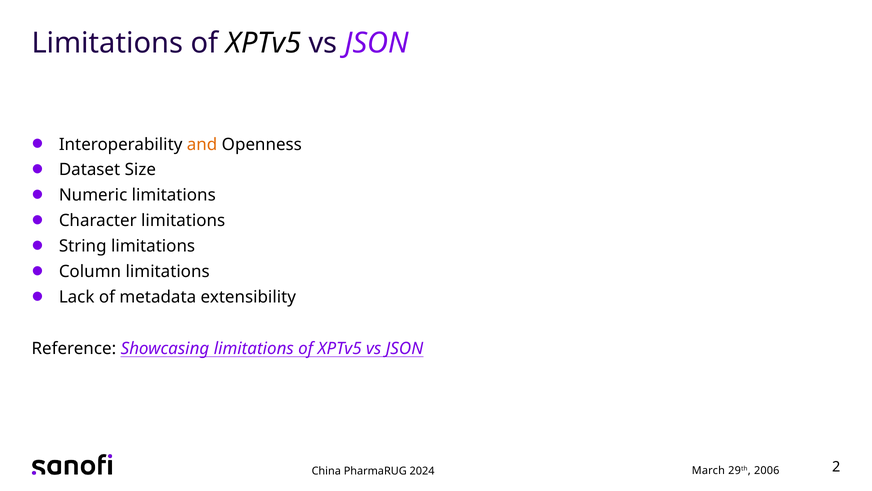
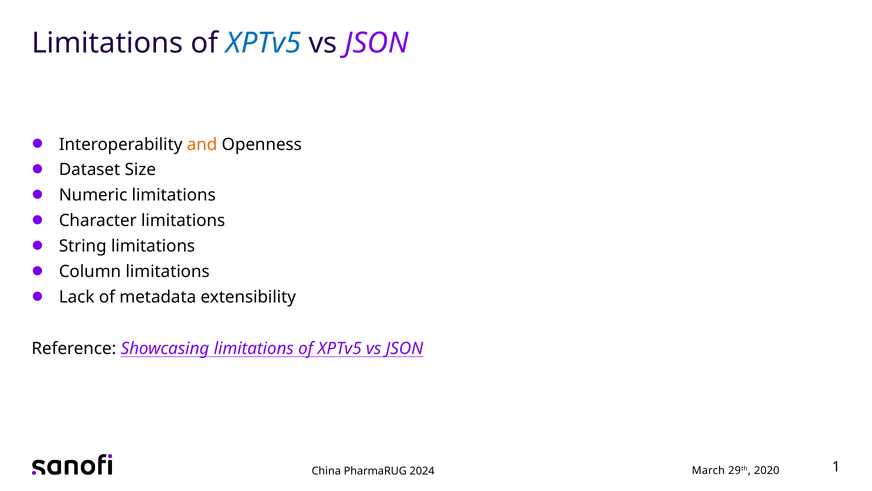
XPTv5 colour: black -> blue (264, 43)
2006: 2006 -> 2020 (767, 470)
2: 2 -> 1 (836, 467)
